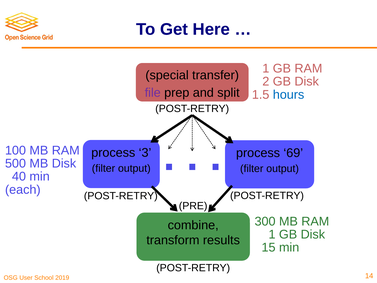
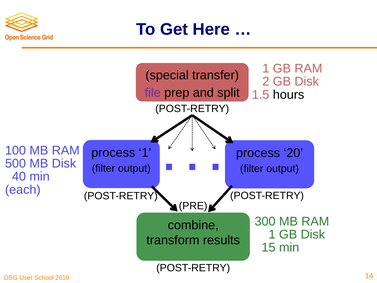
hours colour: blue -> black (289, 95)
process 3: 3 -> 1 (145, 152)
69: 69 -> 20 (293, 153)
